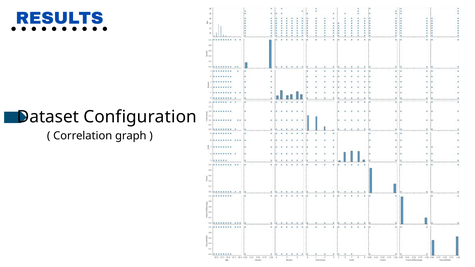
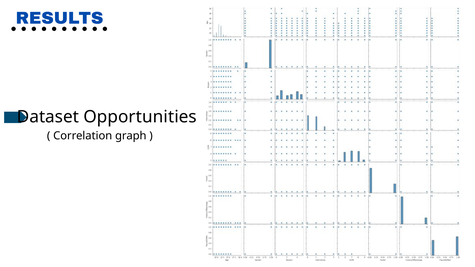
Configuration: Configuration -> Opportunities (140, 117)
